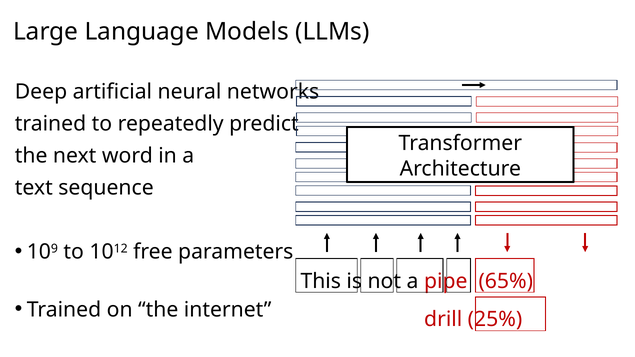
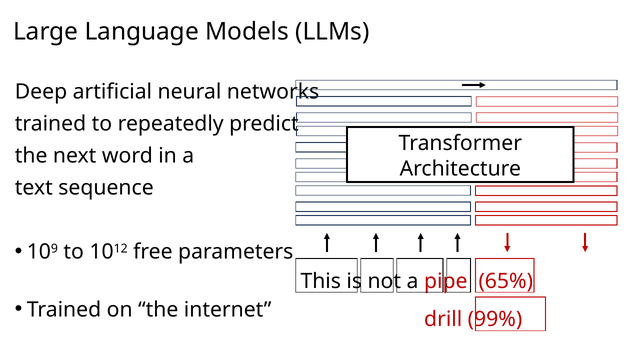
25%: 25% -> 99% (495, 319)
